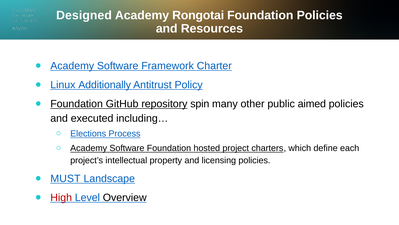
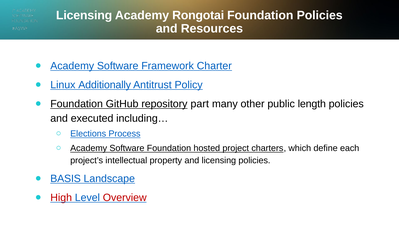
Designed: Designed -> Licensing (84, 15)
spin: spin -> part (200, 104)
aimed: aimed -> length (312, 104)
MUST: MUST -> BASIS (66, 178)
Overview colour: black -> red (125, 197)
